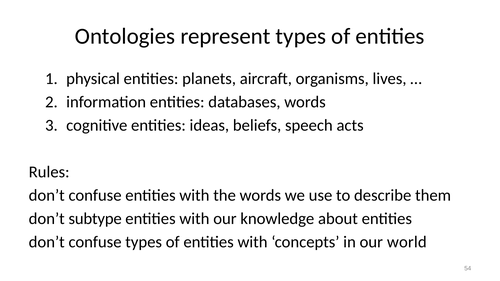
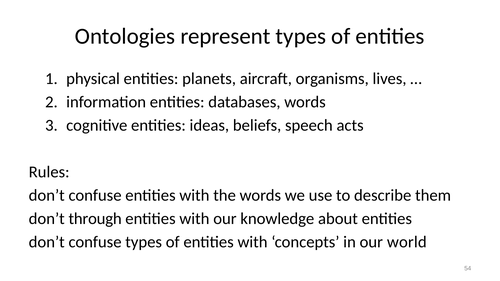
subtype: subtype -> through (95, 219)
